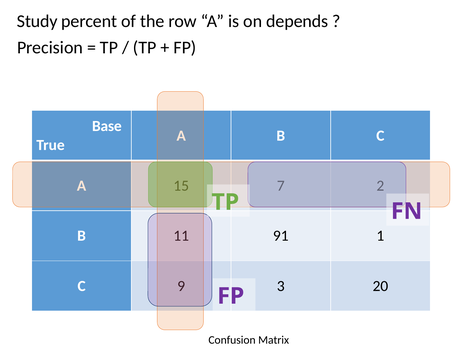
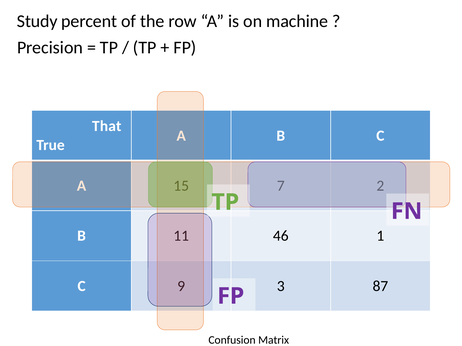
depends: depends -> machine (297, 21)
Base: Base -> That (107, 126)
91: 91 -> 46 (281, 236)
20: 20 -> 87 (380, 286)
